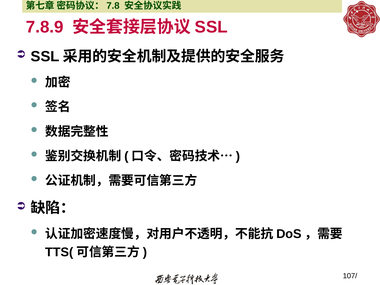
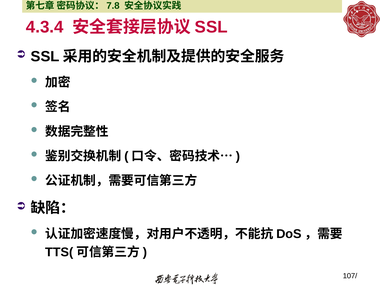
7.8.9: 7.8.9 -> 4.3.4 (45, 27)
